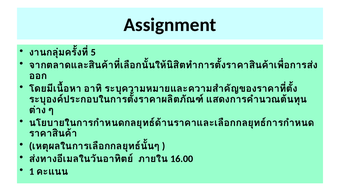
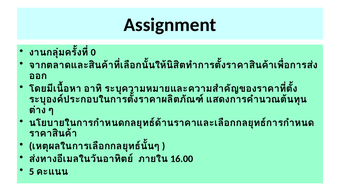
5: 5 -> 0 (93, 53)
1: 1 -> 5 (32, 172)
